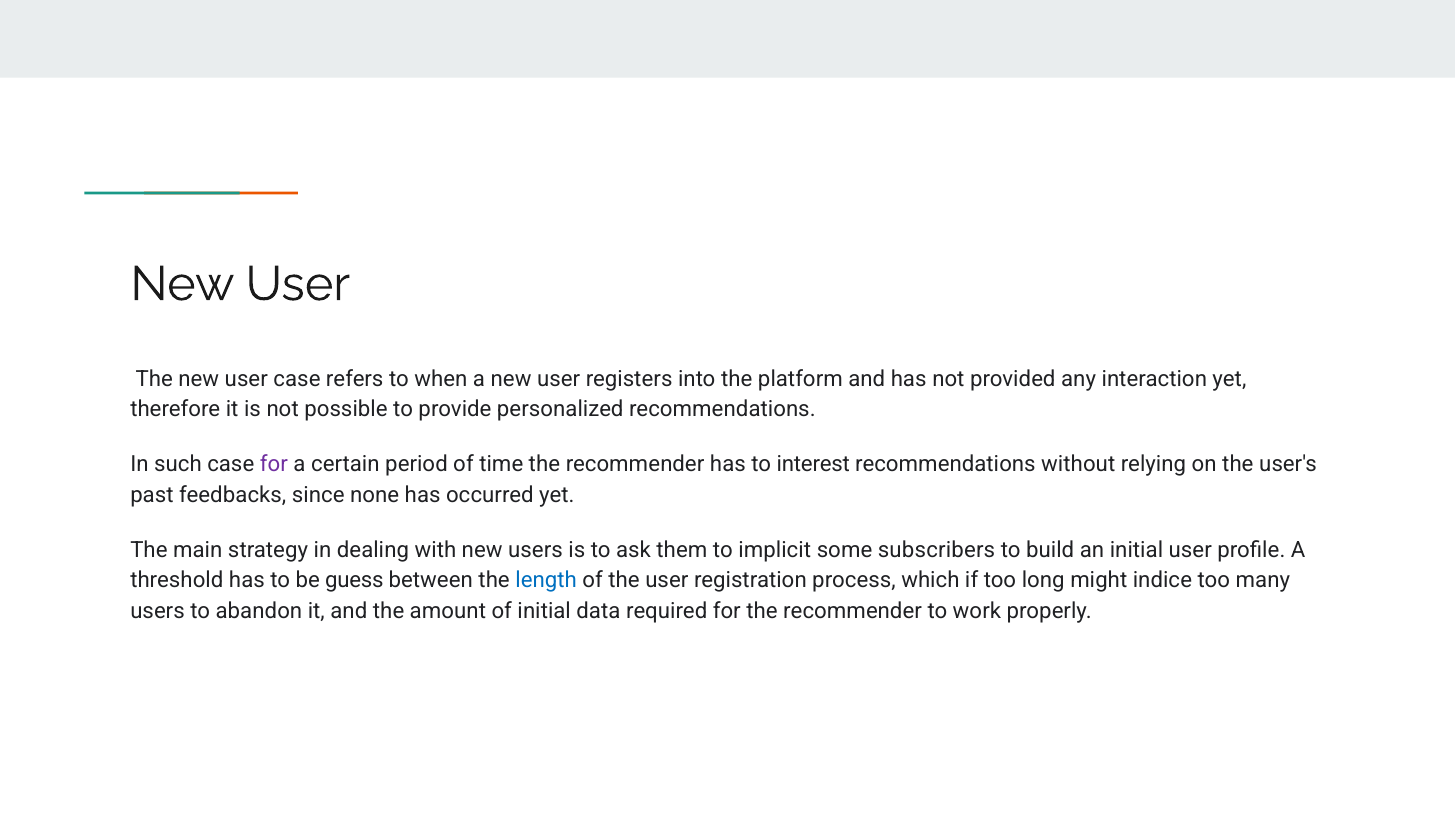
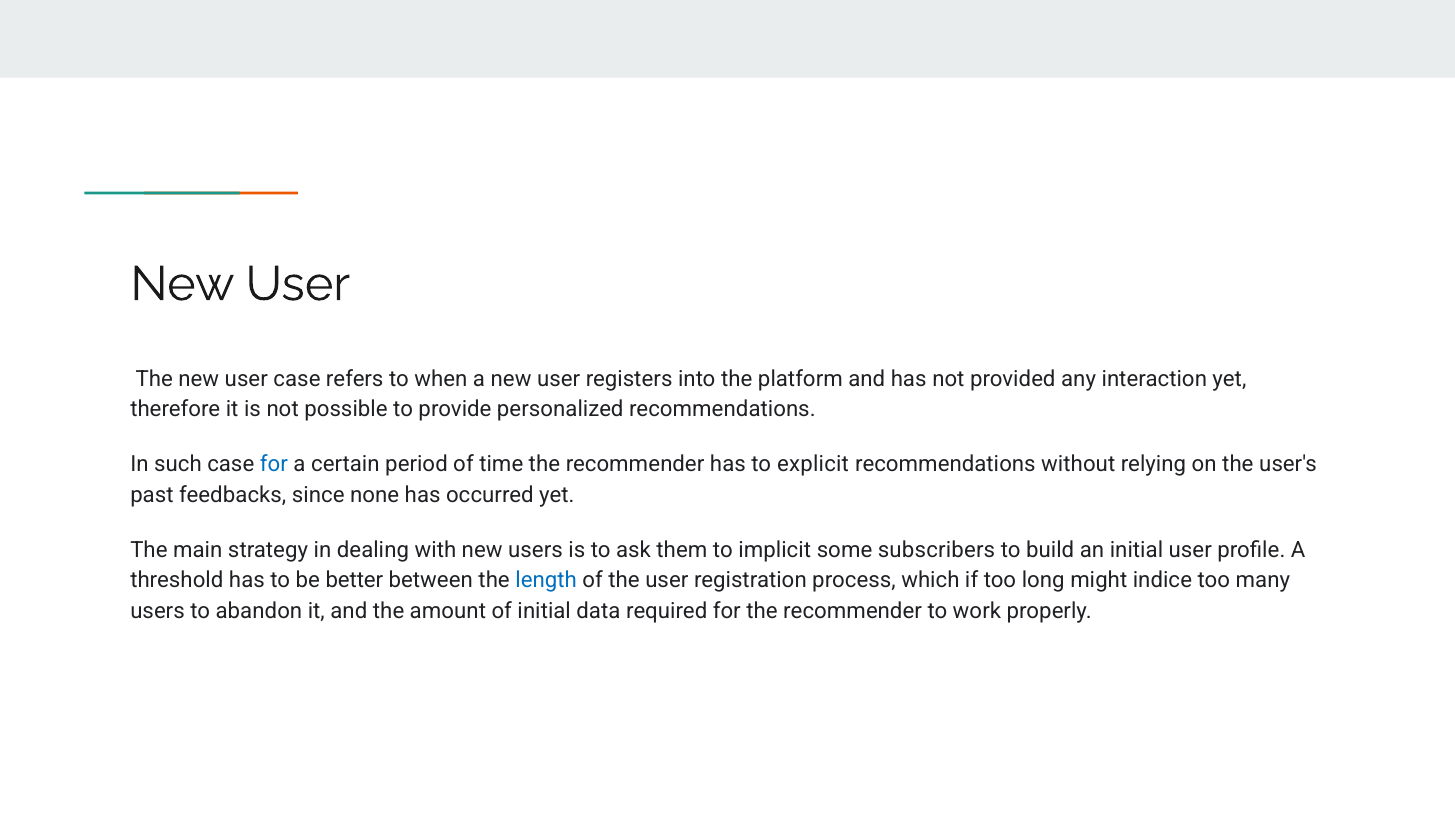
for colour: purple -> blue (274, 465)
interest: interest -> explicit (813, 465)
guess: guess -> better (354, 581)
